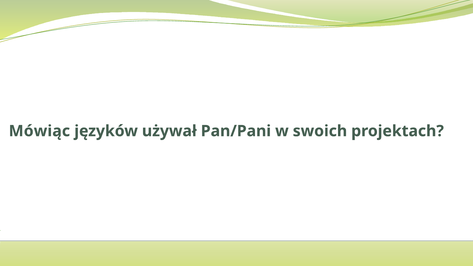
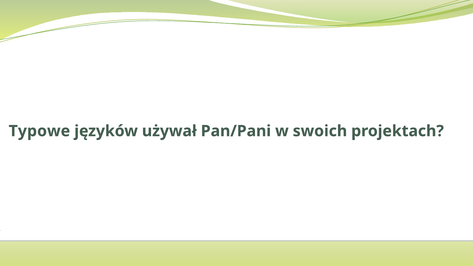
Mówiąc: Mówiąc -> Typowe (39, 131)
